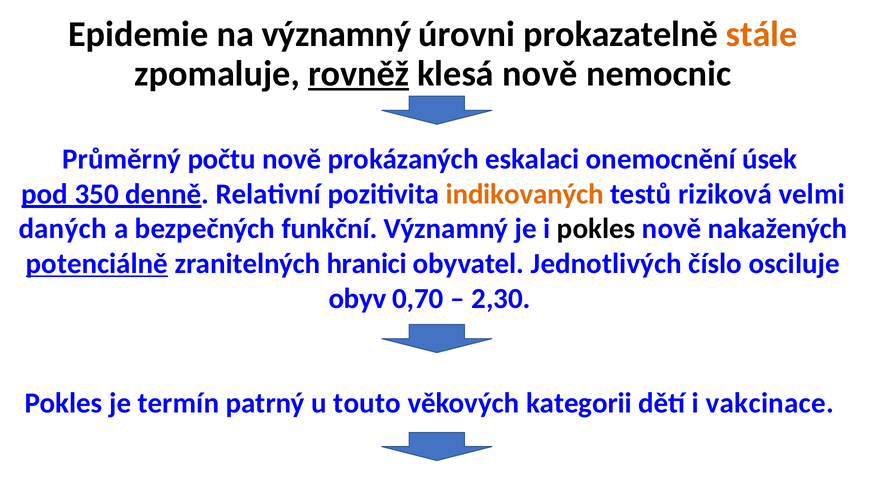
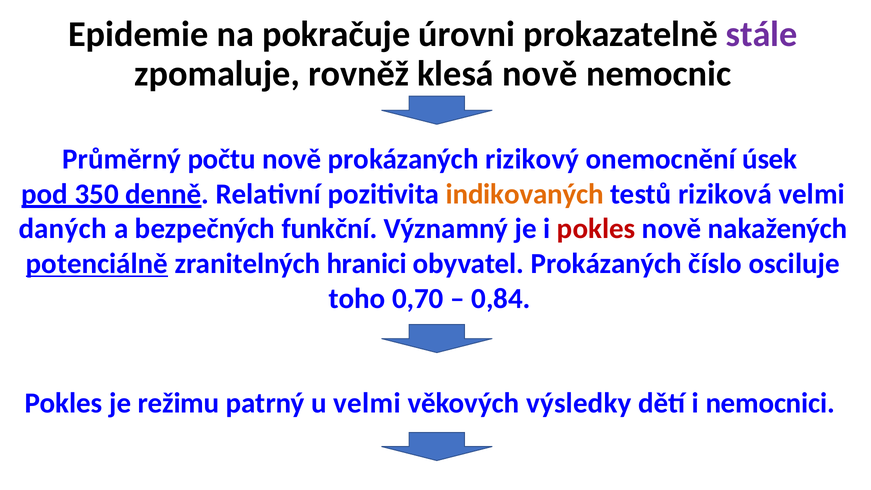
na významný: významný -> pokračuje (336, 34)
stále colour: orange -> purple (762, 34)
rovněž underline: present -> none (359, 74)
eskalaci: eskalaci -> rizikový (532, 159)
pokles colour: black -> red (596, 229)
obyvatel Jednotlivých: Jednotlivých -> Prokázaných (606, 264)
obyv: obyv -> toho (357, 299)
2,30: 2,30 -> 0,84 (501, 299)
termín: termín -> režimu (179, 403)
u touto: touto -> velmi (367, 403)
kategorii: kategorii -> výsledky (579, 403)
vakcinace: vakcinace -> nemocnici (770, 403)
